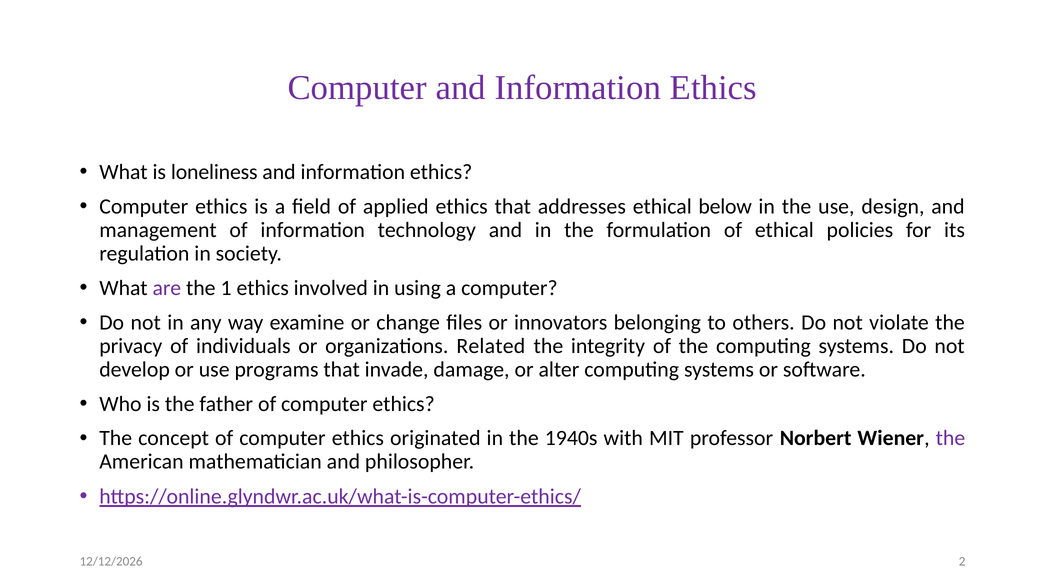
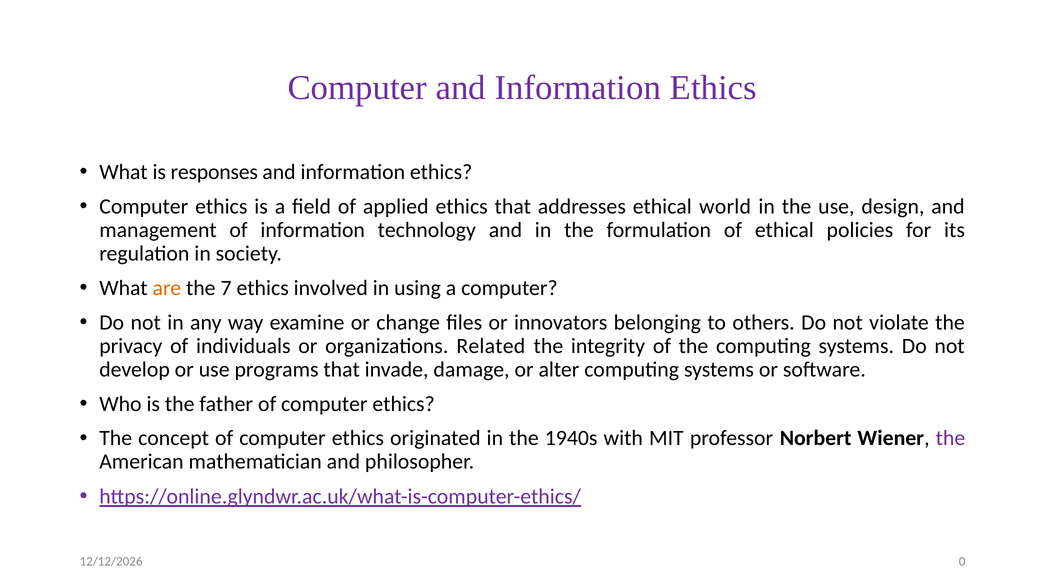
loneliness: loneliness -> responses (214, 172)
below: below -> world (725, 206)
are colour: purple -> orange (167, 288)
1: 1 -> 7 (226, 288)
2: 2 -> 0 (962, 561)
